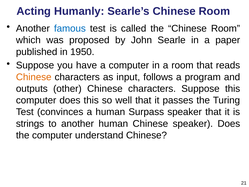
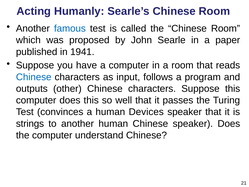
1950: 1950 -> 1941 (82, 52)
Chinese colour: orange -> blue (34, 77)
Surpass: Surpass -> Devices (146, 112)
